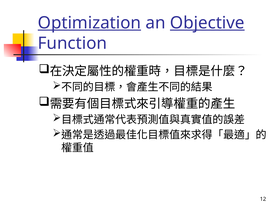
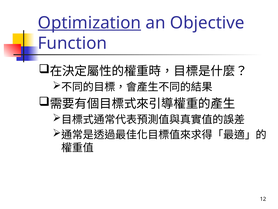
Objective underline: present -> none (207, 23)
